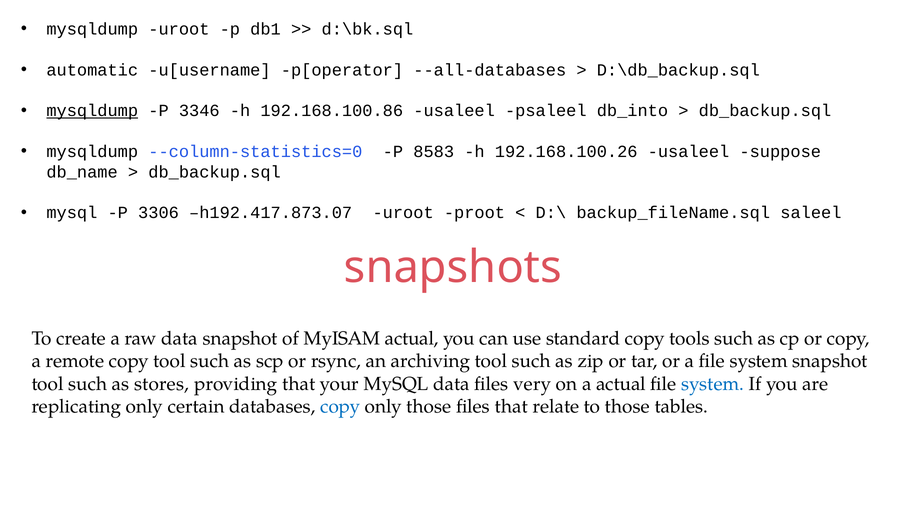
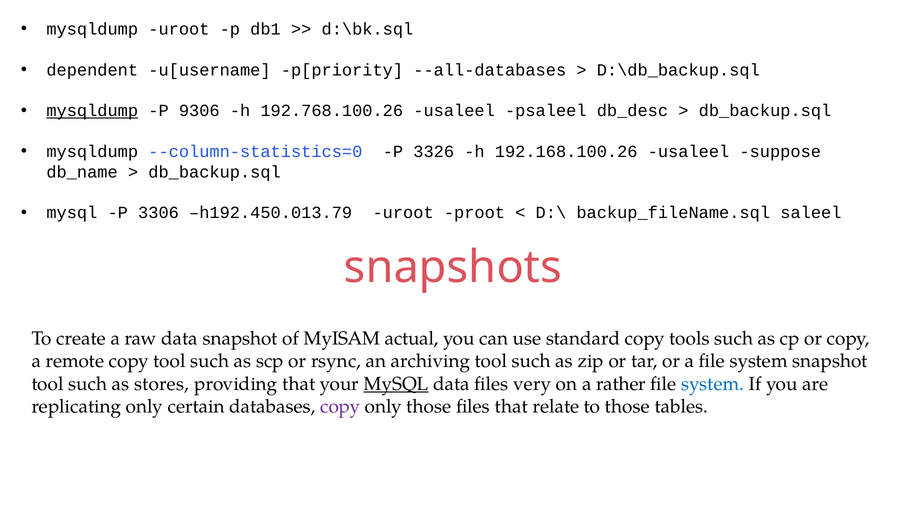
automatic: automatic -> dependent (92, 70)
p[operator: p[operator -> p[priority (342, 70)
3346: 3346 -> 9306 (199, 111)
192.168.100.86: 192.168.100.86 -> 192.768.100.26 (332, 111)
db_into: db_into -> db_desc (632, 111)
8583: 8583 -> 3326 (434, 152)
h192.417.873.07: h192.417.873.07 -> h192.450.013.79 (271, 213)
MySQL underline: none -> present (396, 384)
a actual: actual -> rather (621, 384)
copy colour: blue -> purple (340, 406)
